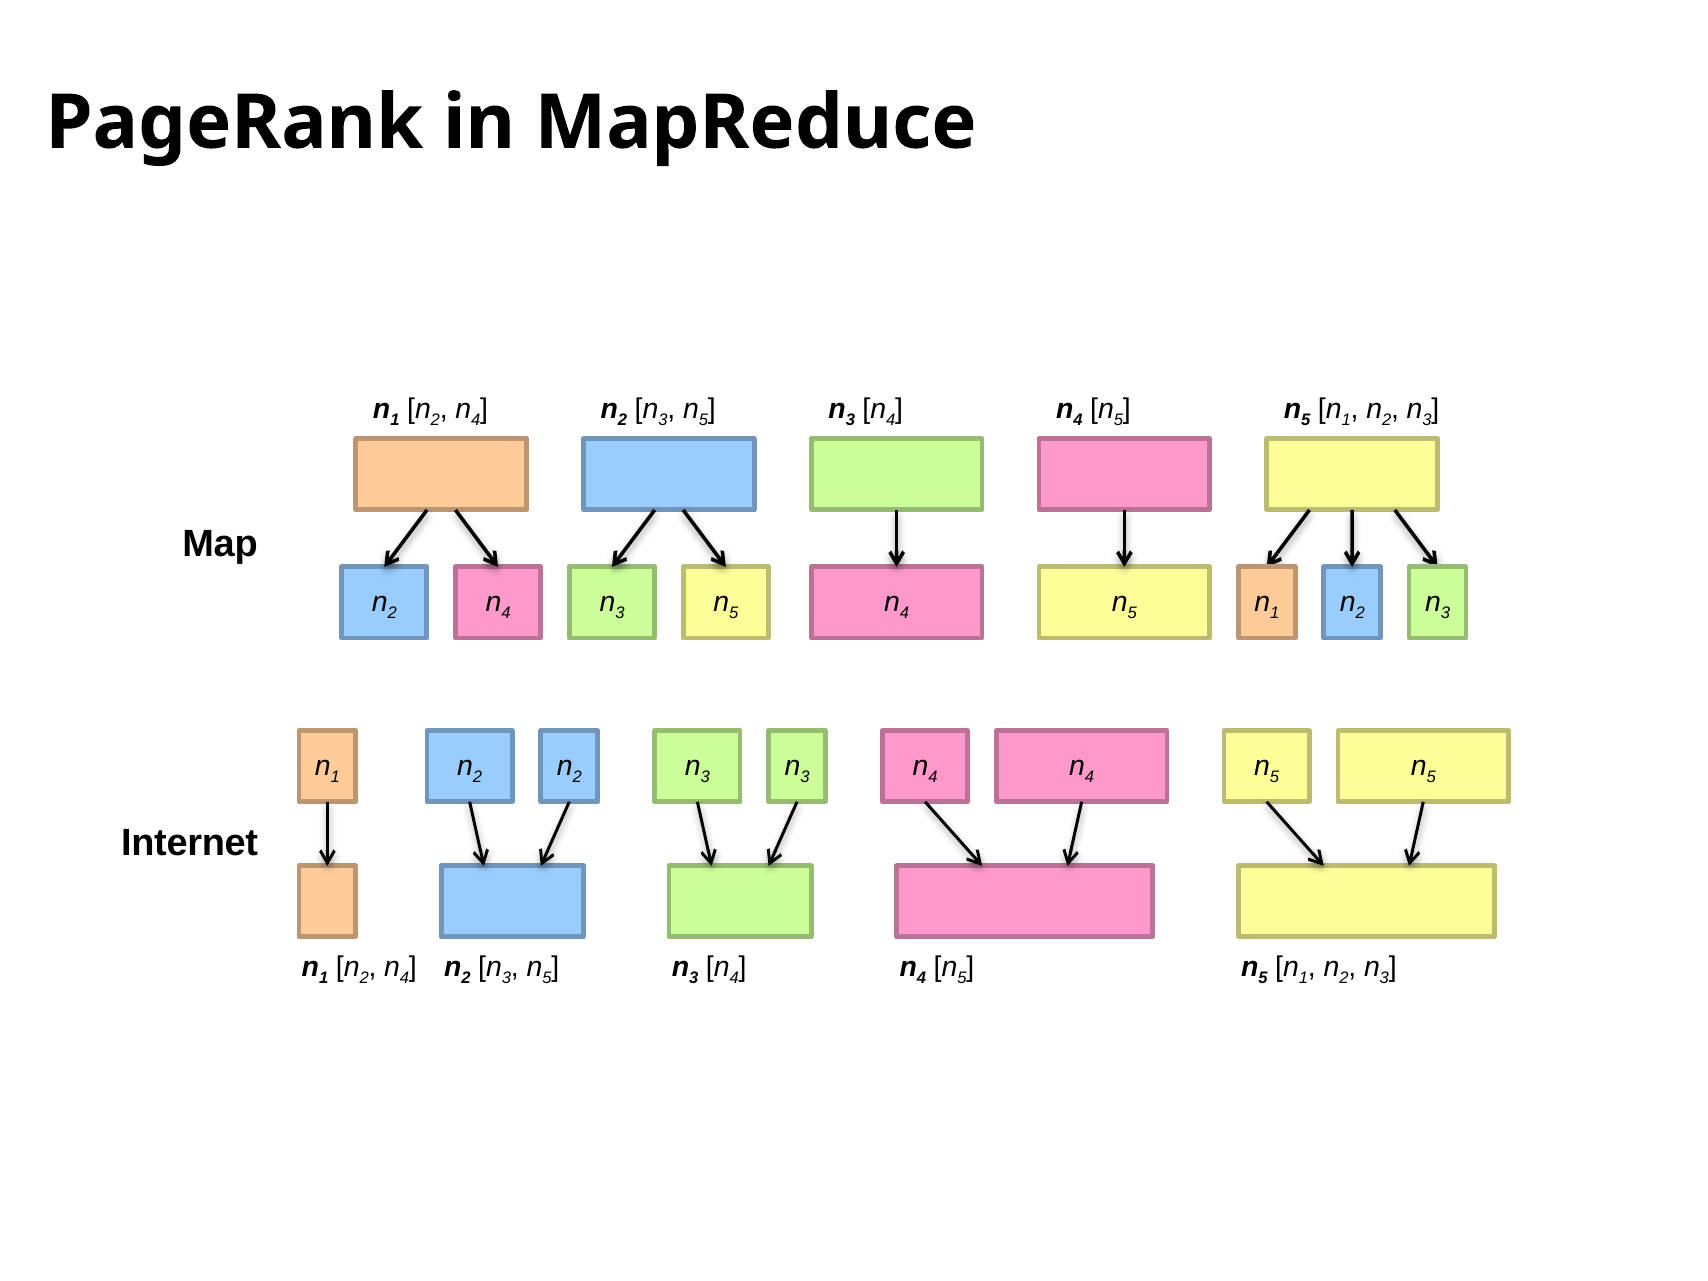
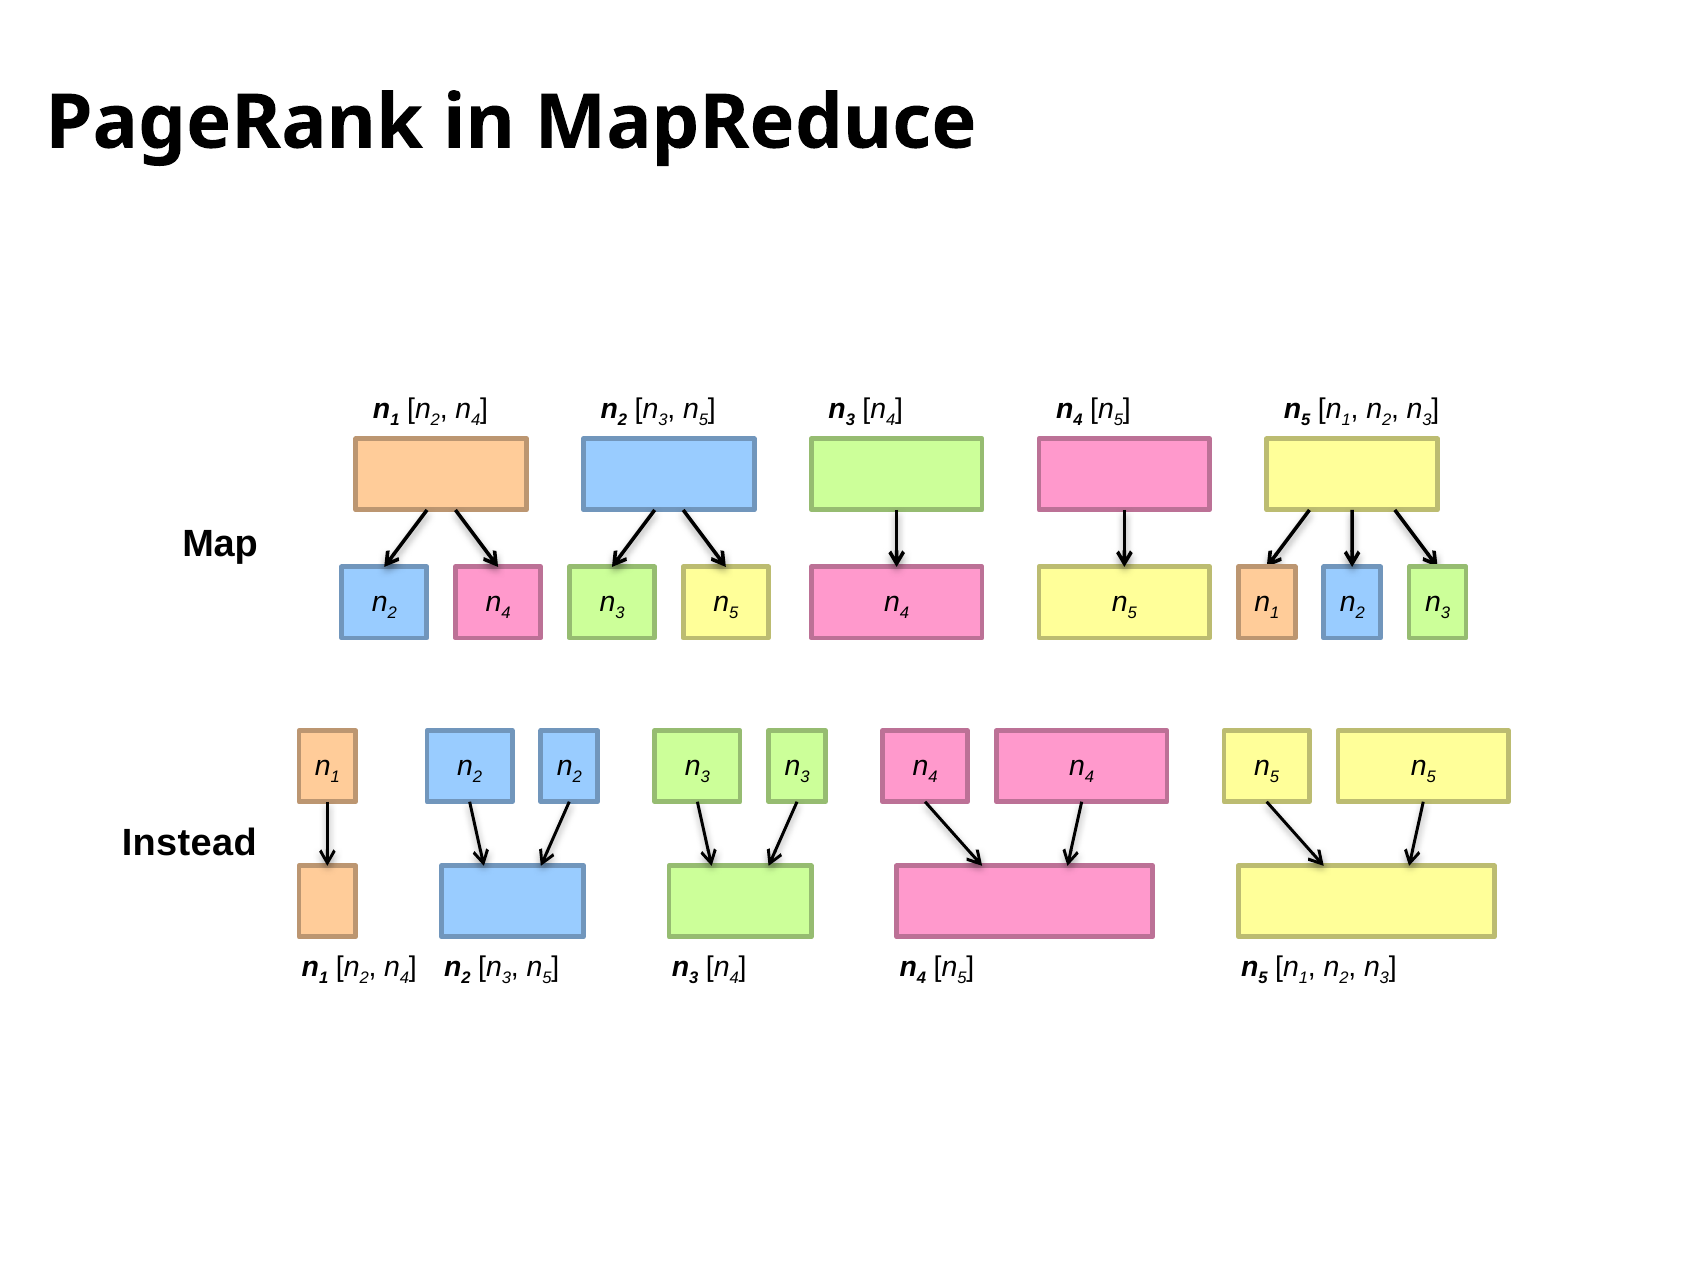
Internet: Internet -> Instead (189, 843)
